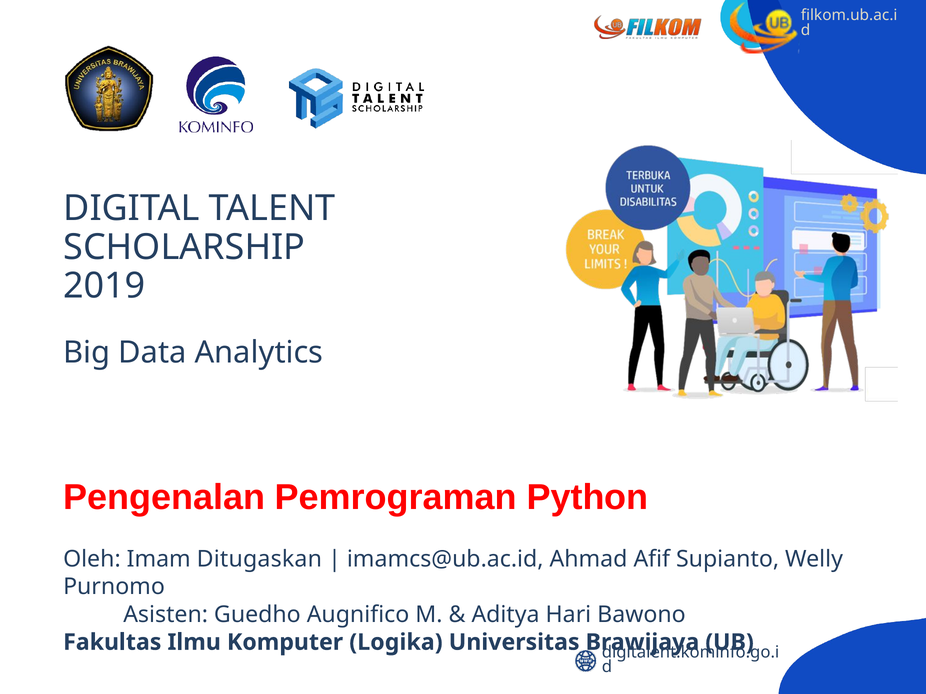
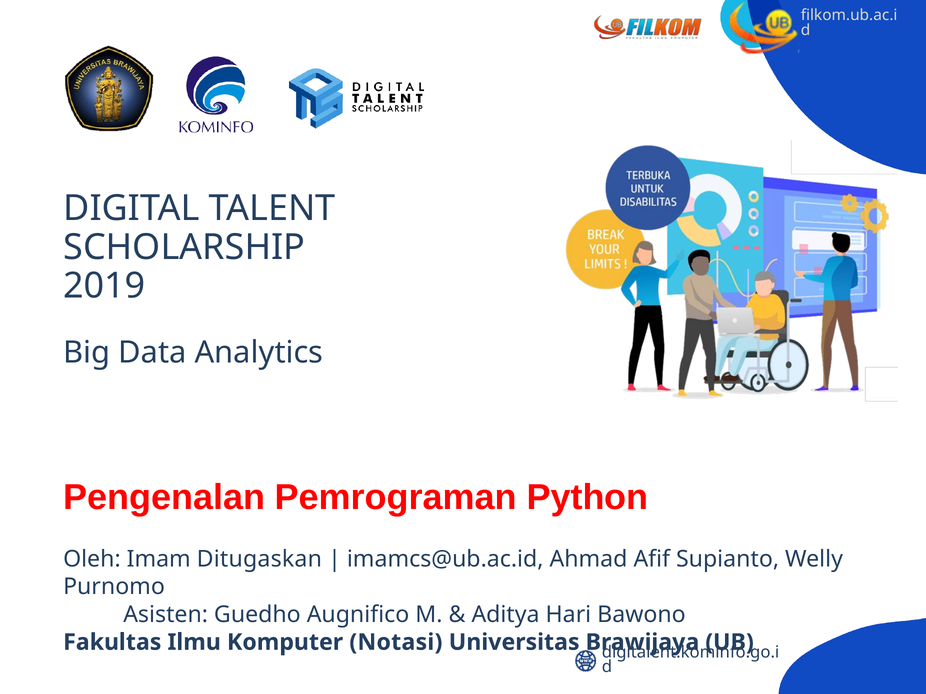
Logika: Logika -> Notasi (396, 643)
